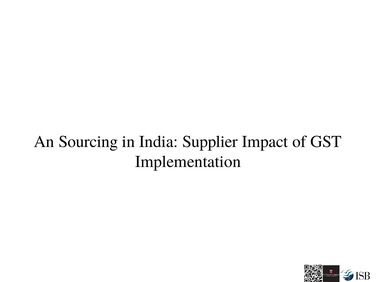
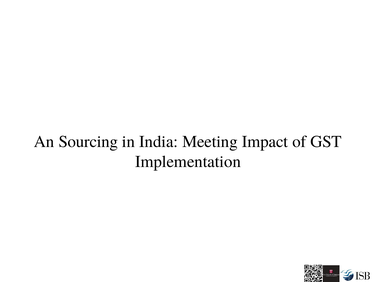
Supplier: Supplier -> Meeting (210, 142)
